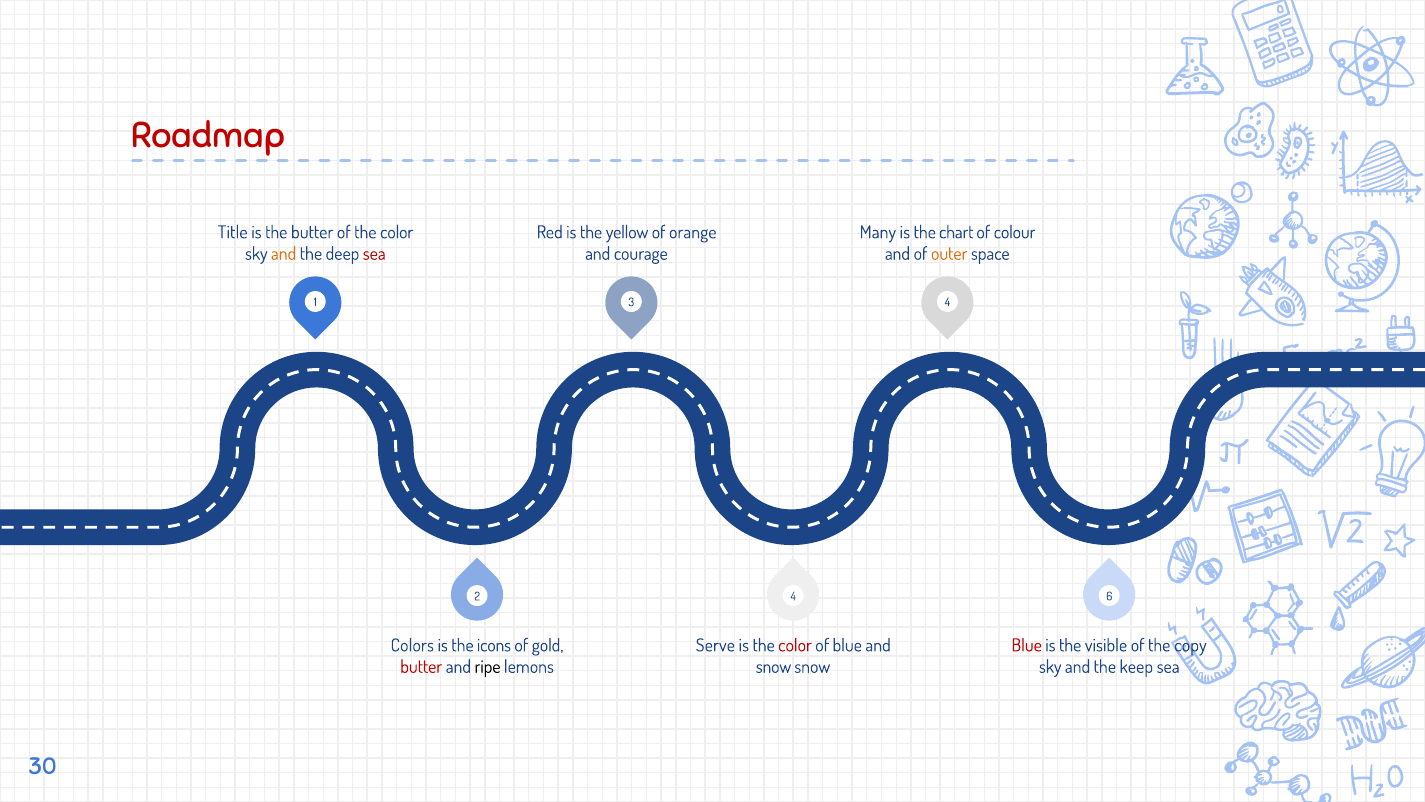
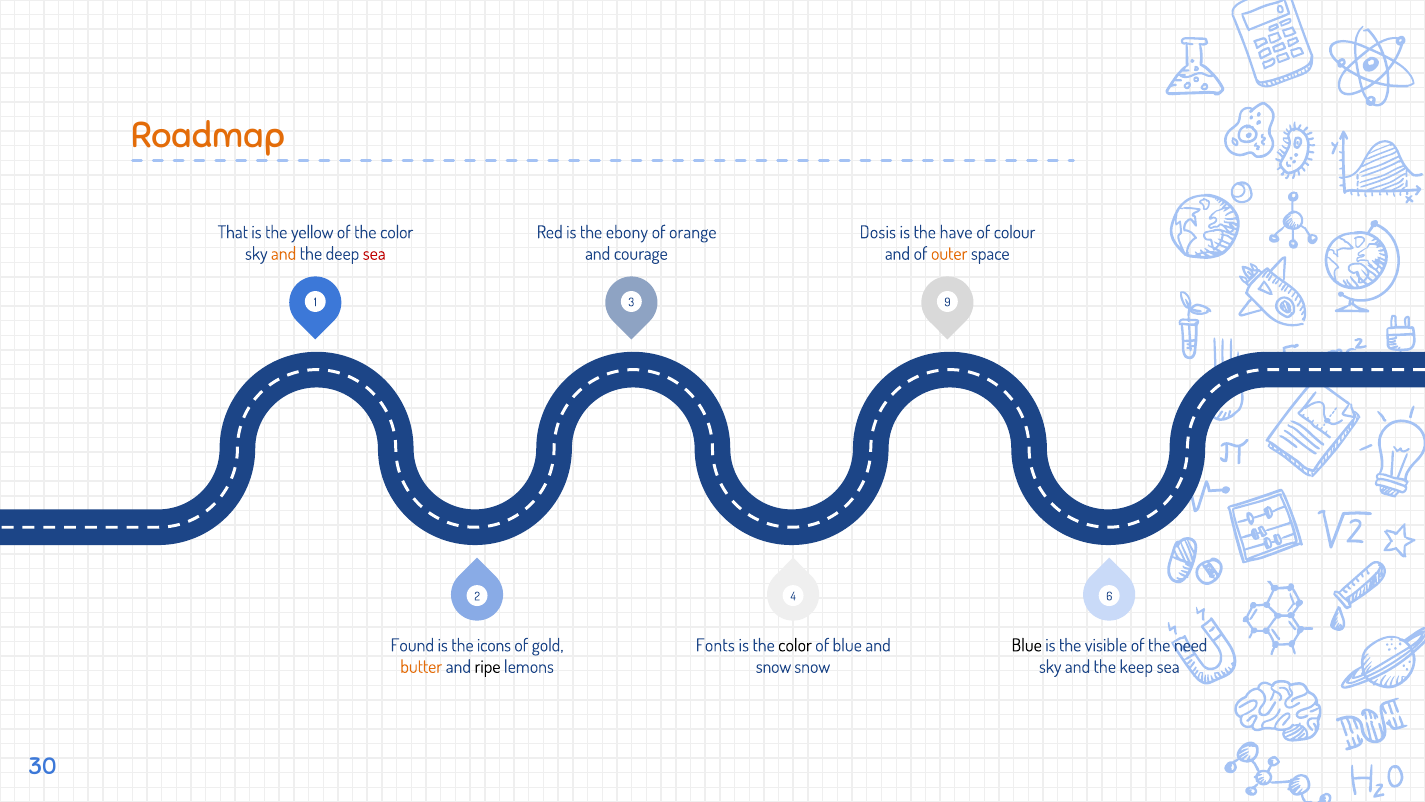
Roadmap colour: red -> orange (208, 136)
Title: Title -> That (233, 232)
the butter: butter -> yellow (312, 232)
yellow: yellow -> ebony (627, 232)
Many: Many -> Dosis (878, 232)
chart: chart -> have (956, 232)
3 4: 4 -> 9 (947, 302)
Colors: Colors -> Found (412, 645)
Serve: Serve -> Fonts (715, 645)
color colour: red -> black (795, 645)
Blue colour: red -> black (1027, 645)
copy: copy -> need (1191, 645)
butter colour: red -> orange (421, 667)
